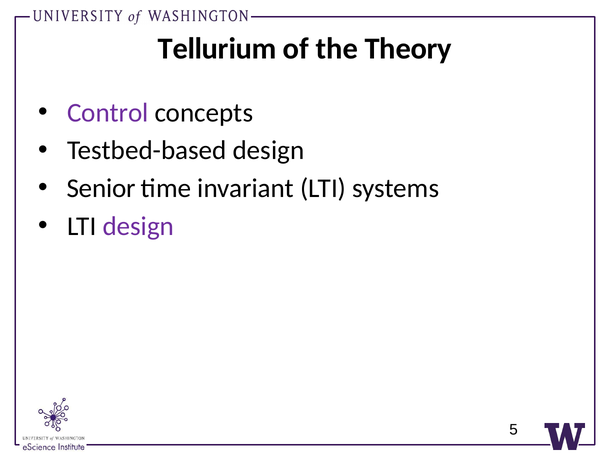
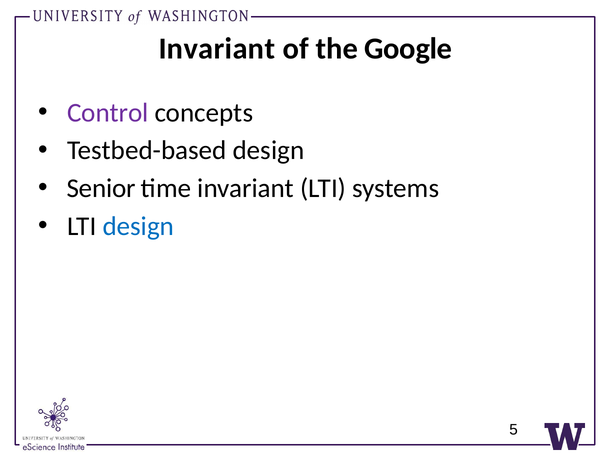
Tellurium: Tellurium -> Invariant (217, 49)
Theory: Theory -> Google (408, 49)
design colour: purple -> blue (138, 227)
